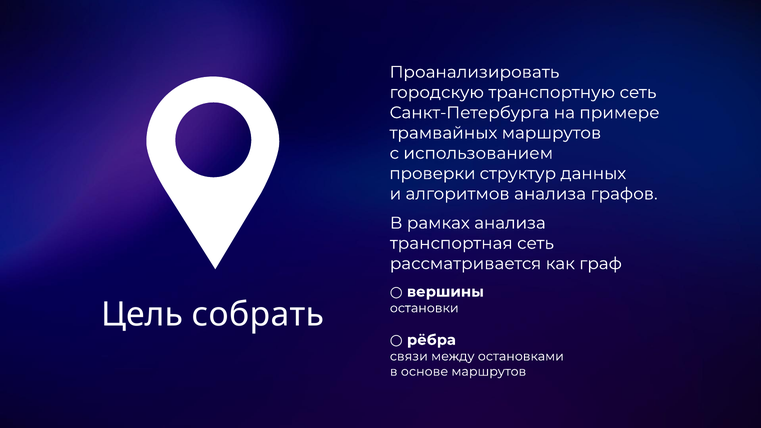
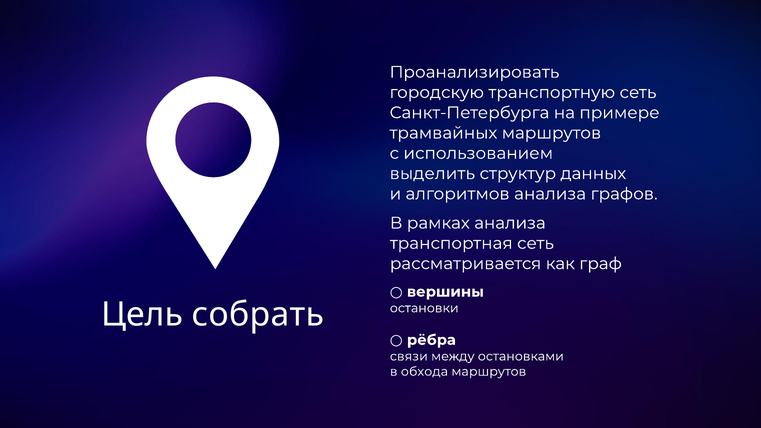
проверки: проверки -> выделить (432, 174)
основе: основе -> обхода (424, 372)
